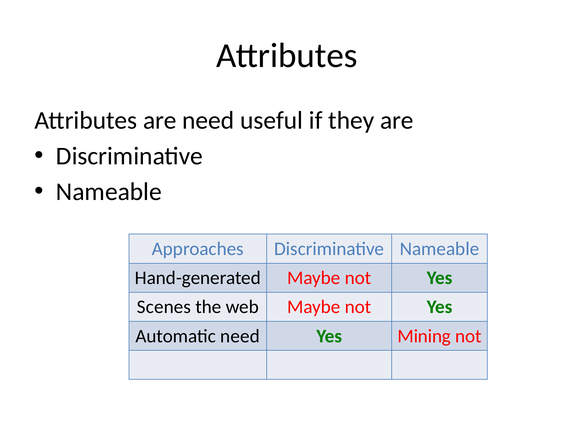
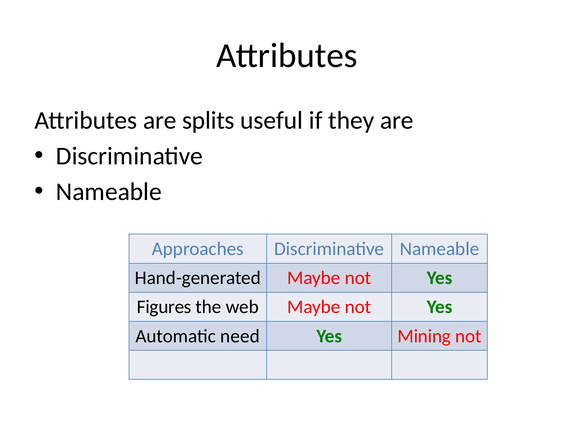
are need: need -> splits (208, 120)
Scenes: Scenes -> Figures (164, 307)
